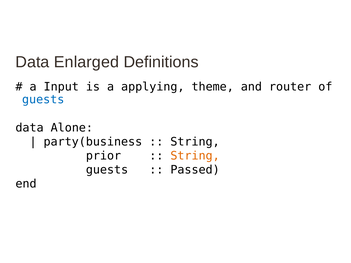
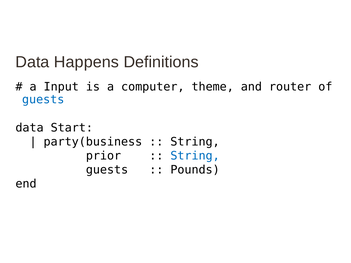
Enlarged: Enlarged -> Happens (86, 62)
applying: applying -> computer (153, 87)
Alone: Alone -> Start (72, 128)
String colour: orange -> blue (195, 156)
Passed: Passed -> Pounds (195, 170)
